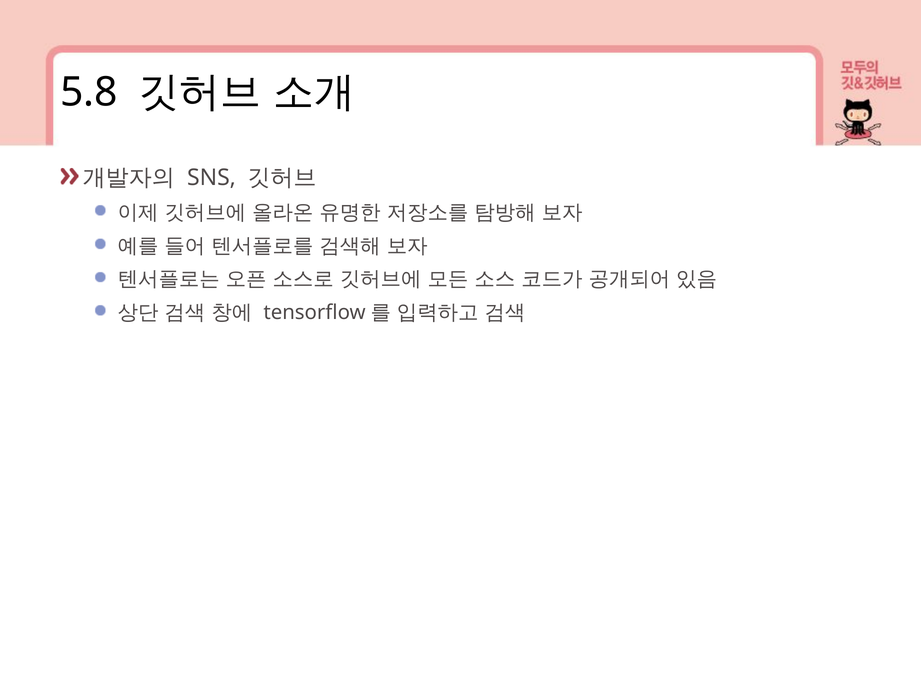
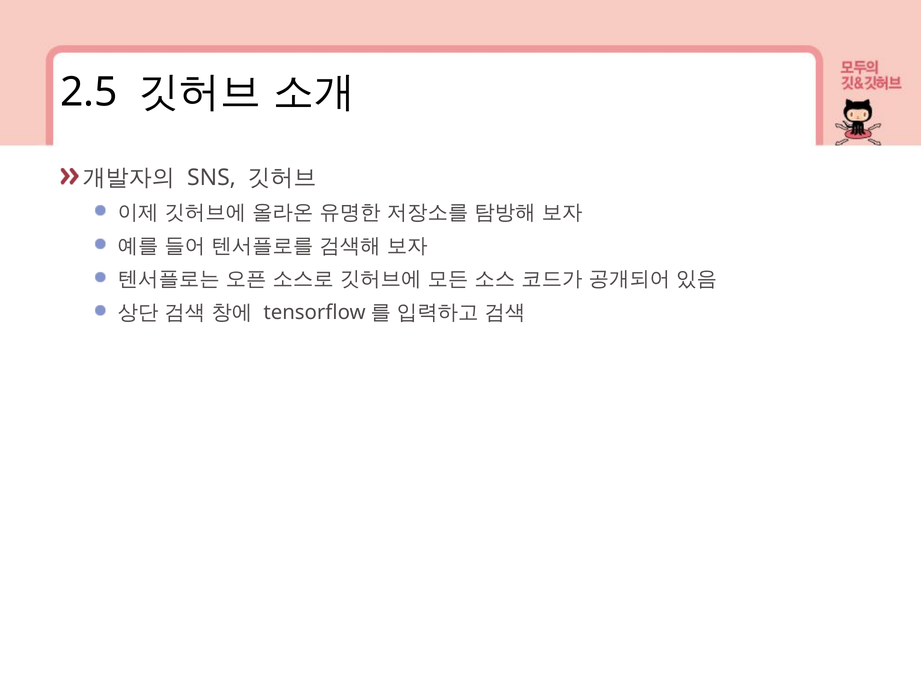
5.8: 5.8 -> 2.5 (89, 92)
